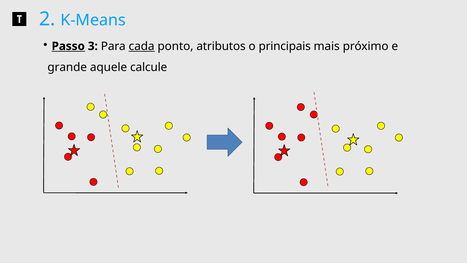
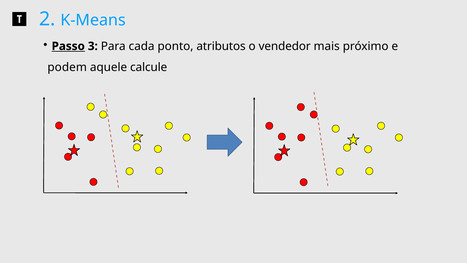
cada underline: present -> none (142, 46)
principais: principais -> vendedor (285, 46)
grande: grande -> podem (67, 67)
